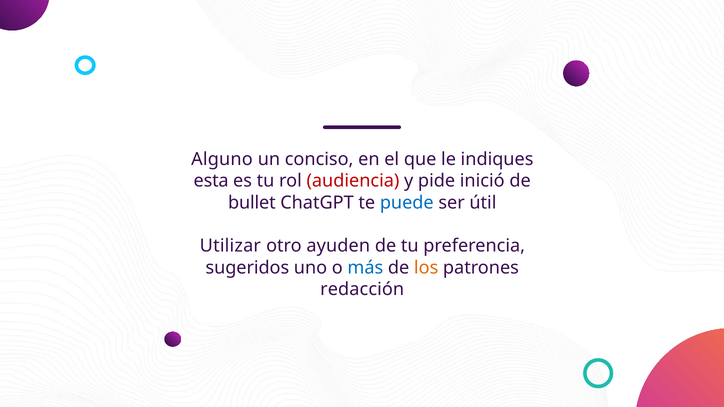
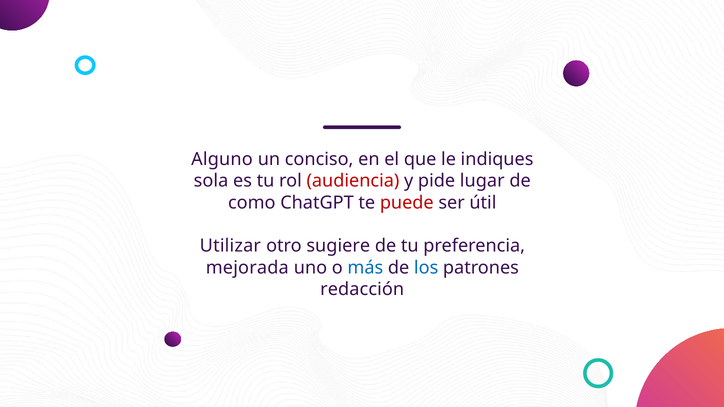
esta: esta -> sola (211, 181)
inició: inició -> lugar (482, 181)
bullet: bullet -> como (252, 203)
puede colour: blue -> red (407, 203)
ayuden: ayuden -> sugiere (338, 246)
sugeridos: sugeridos -> mejorada (247, 268)
los colour: orange -> blue (426, 268)
